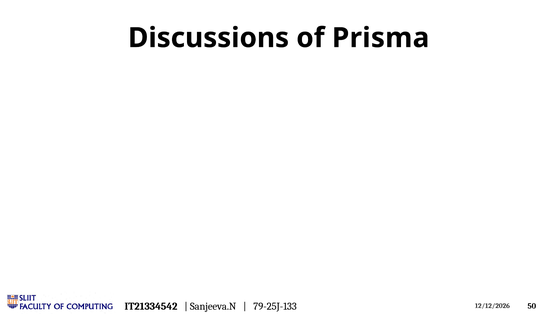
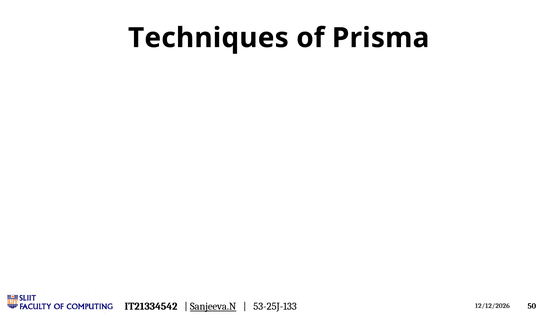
Discussions: Discussions -> Techniques (208, 38)
Sanjeeva.N underline: none -> present (213, 306)
79-25J-133: 79-25J-133 -> 53-25J-133 (275, 306)
